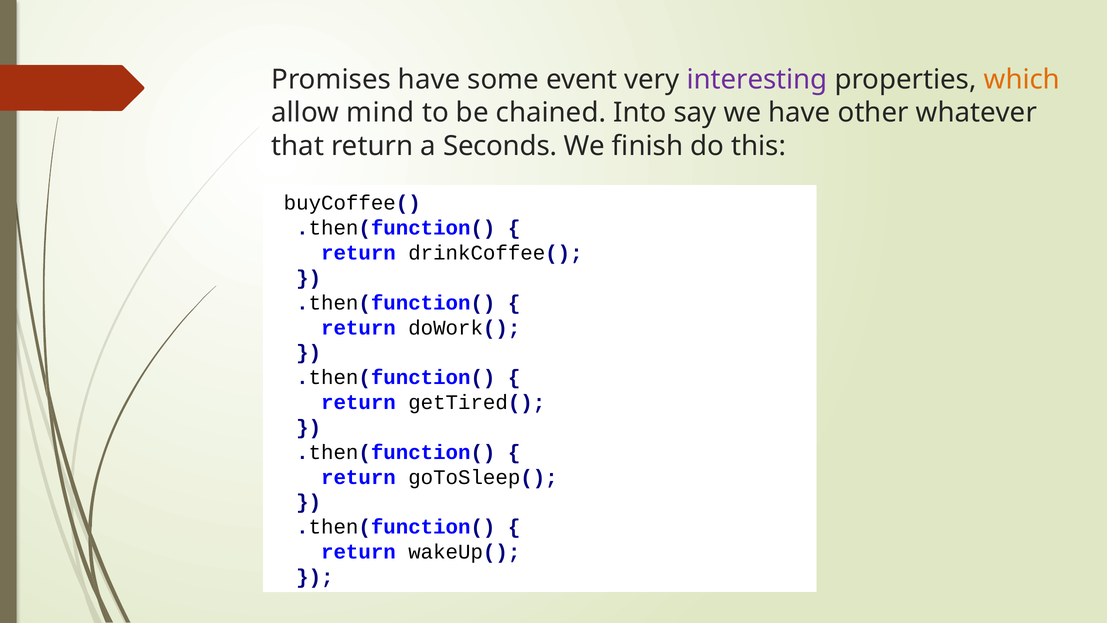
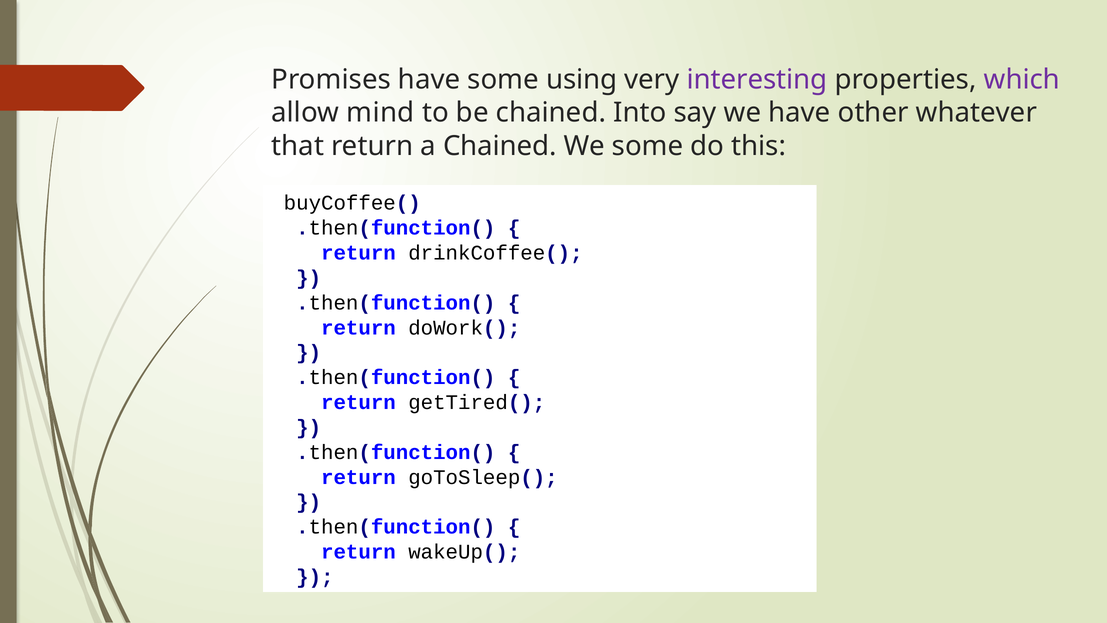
event: event -> using (582, 79)
which colour: orange -> purple (1022, 79)
a Seconds: Seconds -> Chained (500, 146)
We finish: finish -> some (648, 146)
